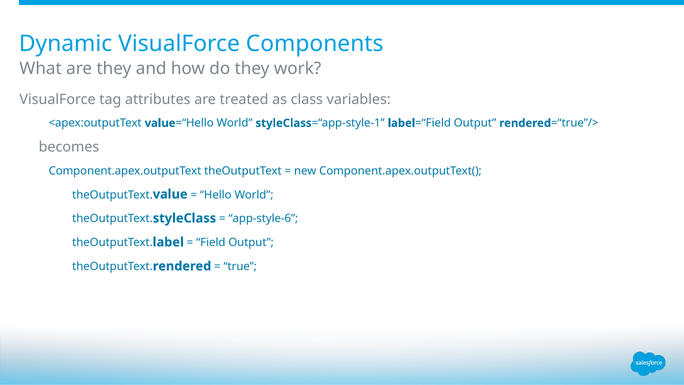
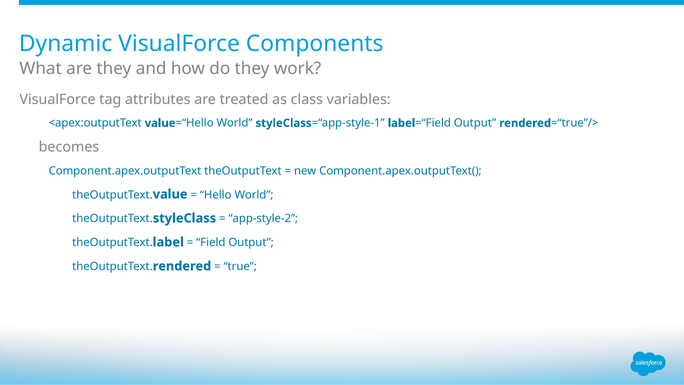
app-style-6: app-style-6 -> app-style-2 (263, 219)
